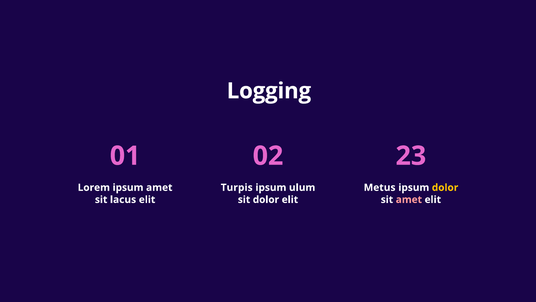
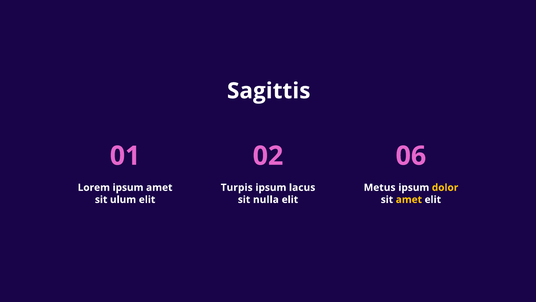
Logging: Logging -> Sagittis (269, 91)
23: 23 -> 06 (411, 156)
ulum: ulum -> lacus (302, 187)
lacus: lacus -> ulum (123, 199)
sit dolor: dolor -> nulla (266, 199)
amet colour: pink -> yellow (409, 199)
